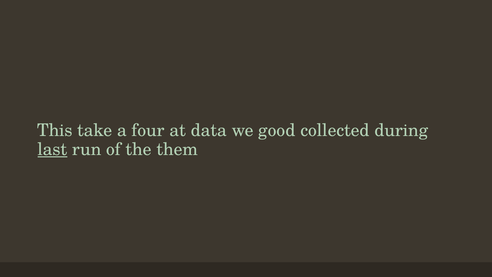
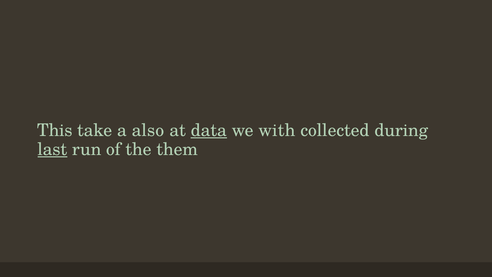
four: four -> also (148, 130)
data underline: none -> present (209, 130)
good: good -> with (277, 130)
